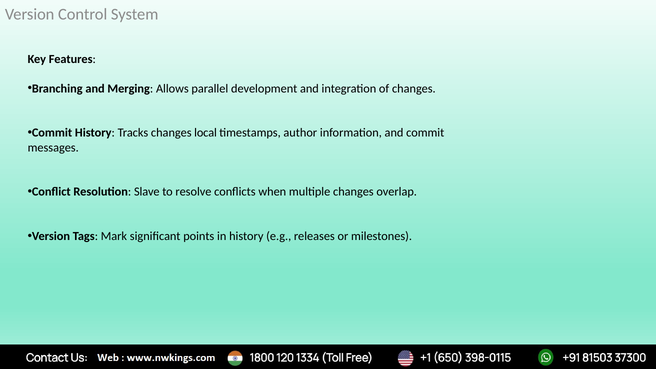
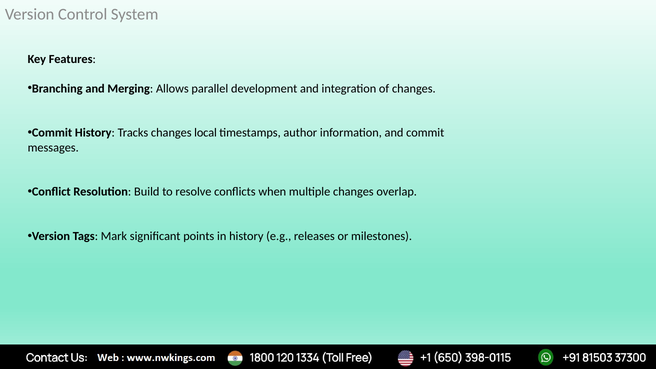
Slave: Slave -> Build (147, 192)
